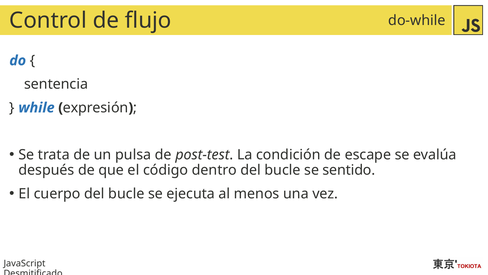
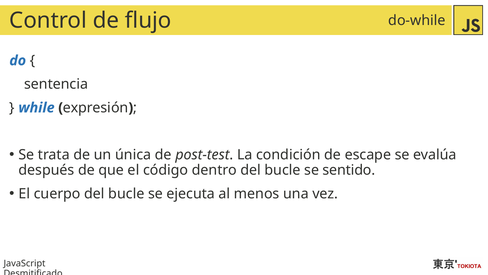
pulsa: pulsa -> única (133, 155)
